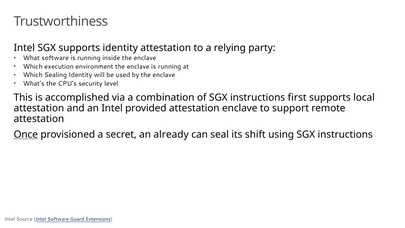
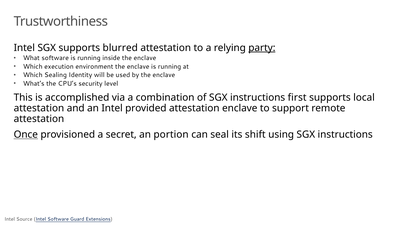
supports identity: identity -> blurred (120, 48)
party underline: none -> present (262, 48)
already: already -> portion (171, 134)
